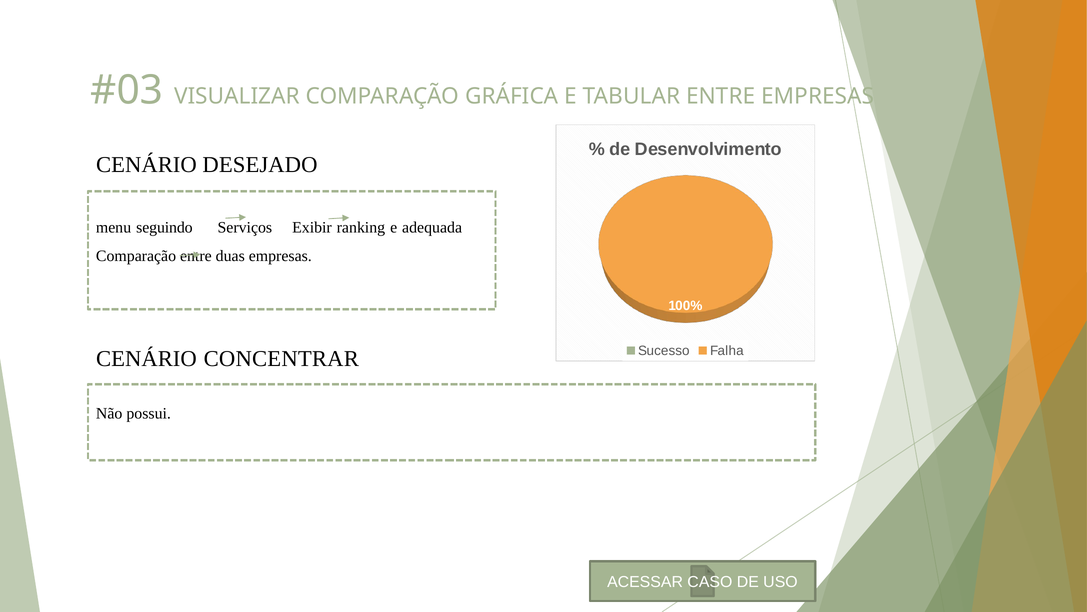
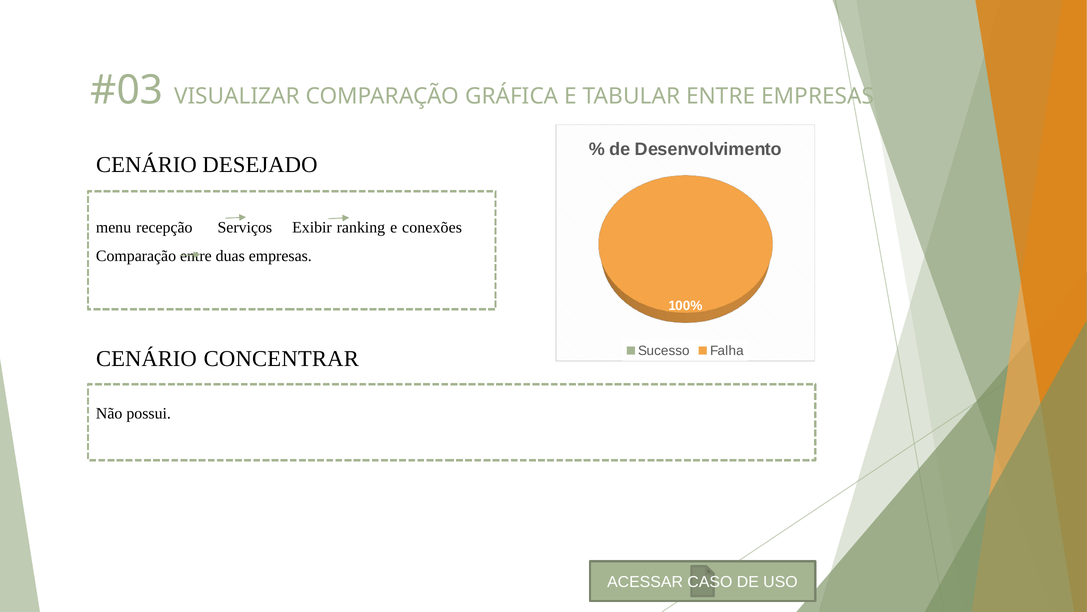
seguindo: seguindo -> recepção (164, 227)
adequada: adequada -> conexões (432, 227)
